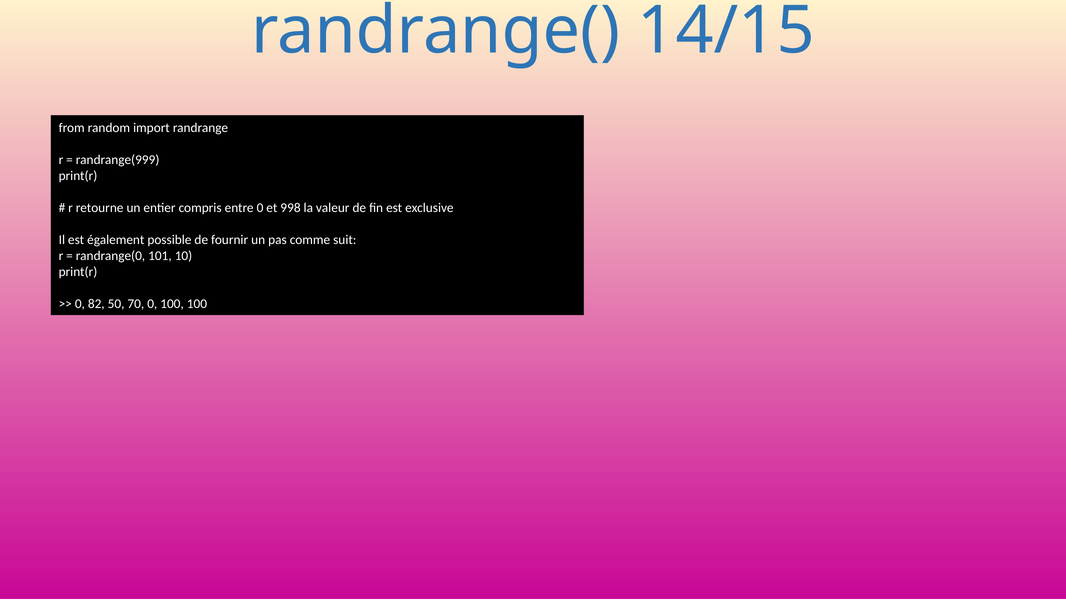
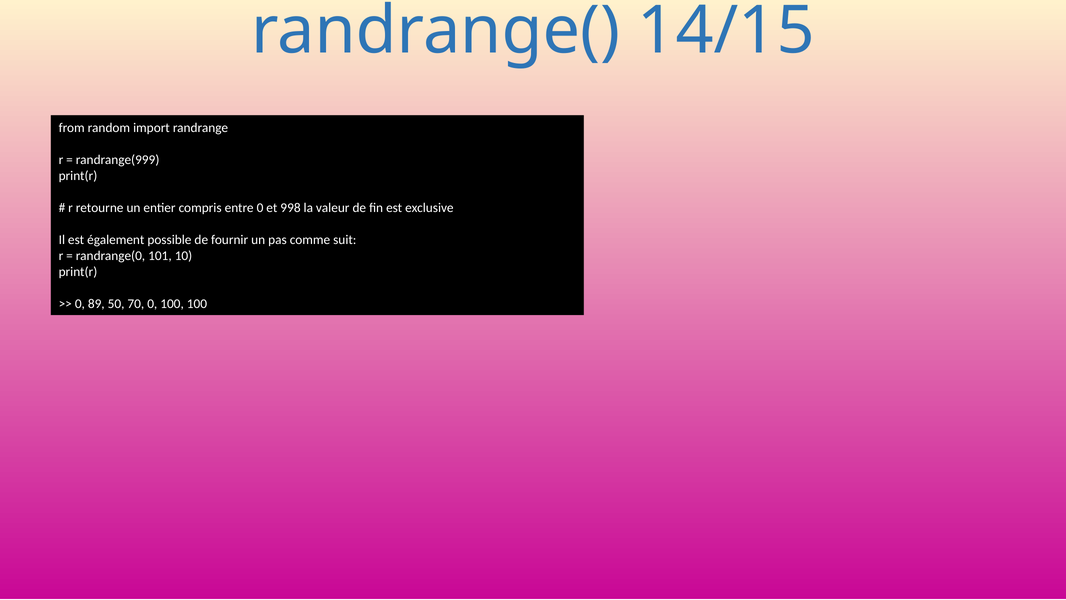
82: 82 -> 89 (96, 304)
